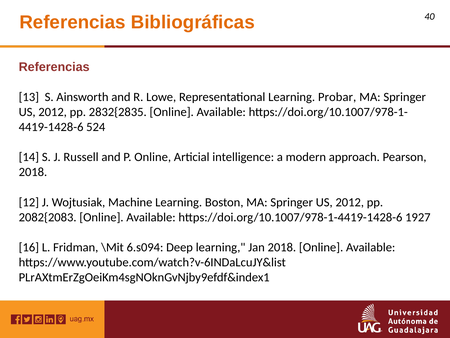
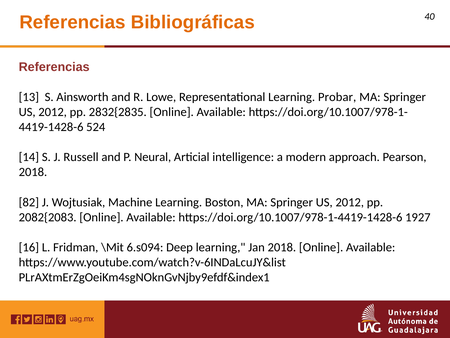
P Online: Online -> Neural (153, 157)
12: 12 -> 82 (29, 202)
